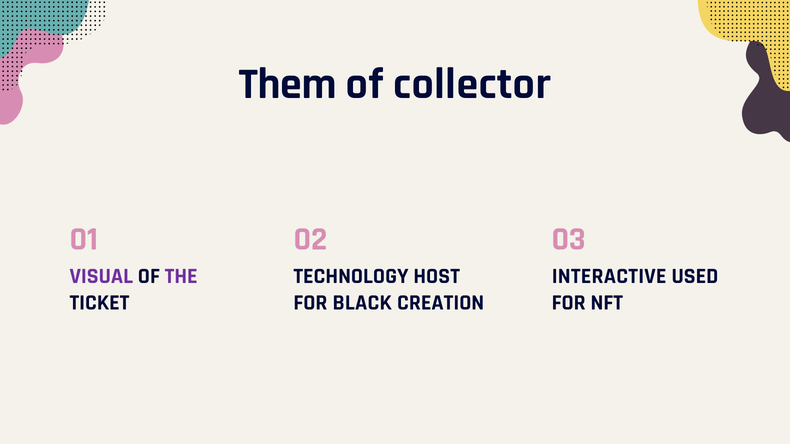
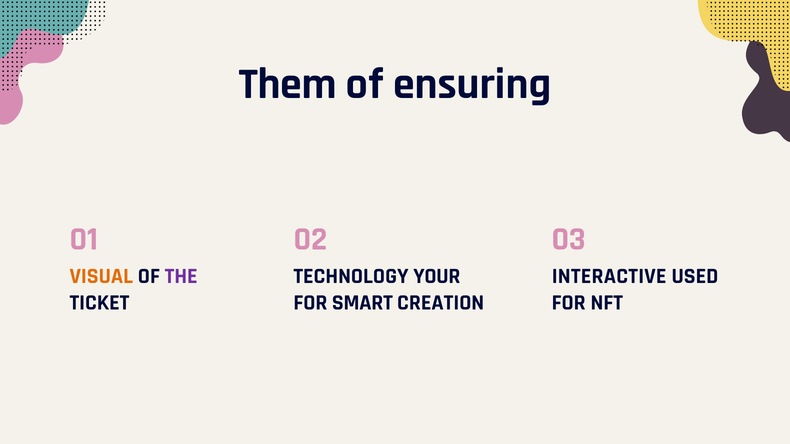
collector: collector -> ensuring (472, 84)
VISUAL colour: purple -> orange (101, 276)
HOST: HOST -> YOUR (437, 276)
BLACK: BLACK -> SMART (362, 303)
